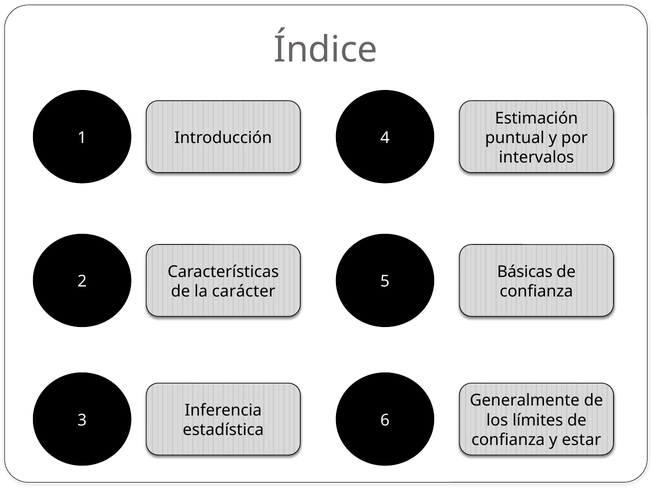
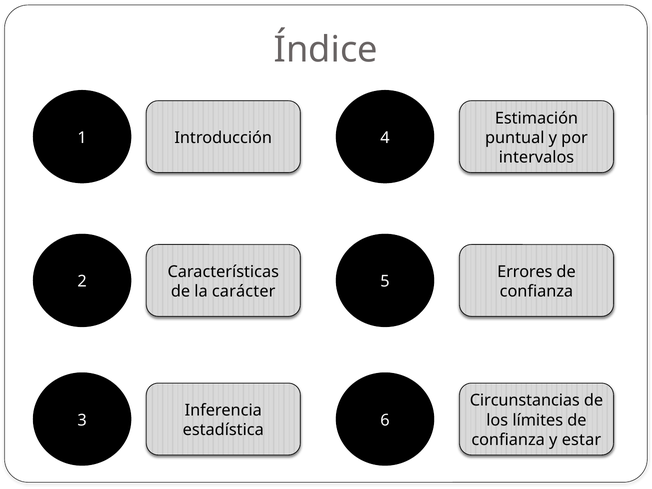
Básicas: Básicas -> Errores (525, 272)
Generalmente: Generalmente -> Circunstancias (525, 401)
